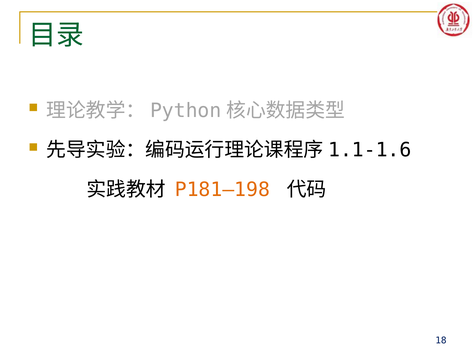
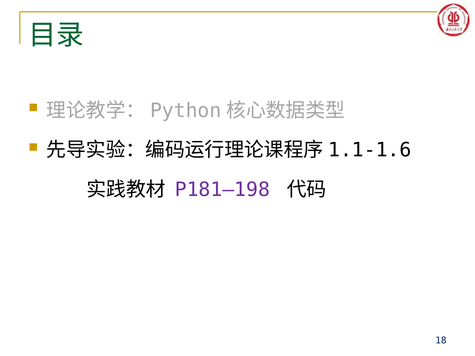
P181–198 colour: orange -> purple (222, 190)
